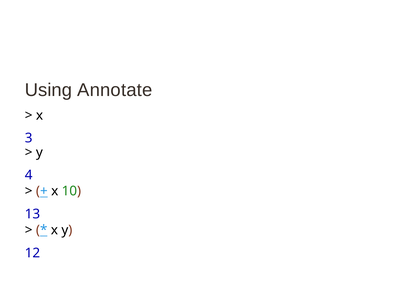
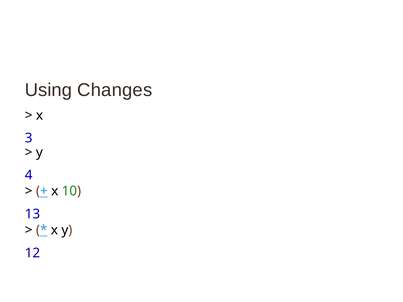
Annotate: Annotate -> Changes (115, 90)
